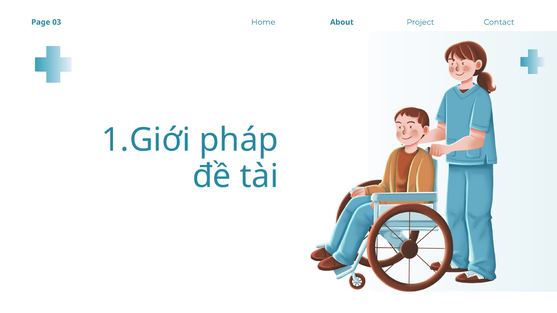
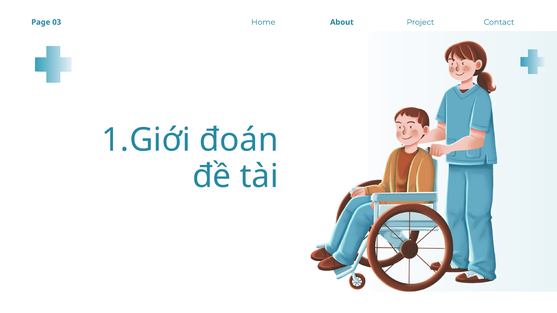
pháp: pháp -> đoán (239, 140)
